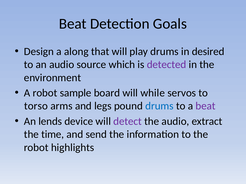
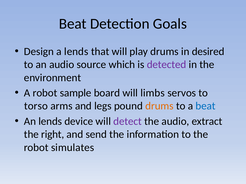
a along: along -> lends (76, 52)
while: while -> limbs (153, 93)
drums colour: blue -> orange (159, 106)
beat colour: purple -> blue (206, 106)
time: time -> right (53, 135)
highlights: highlights -> simulates (73, 148)
